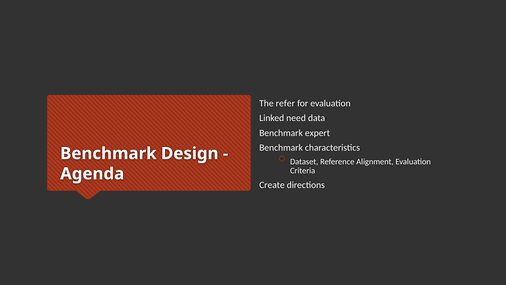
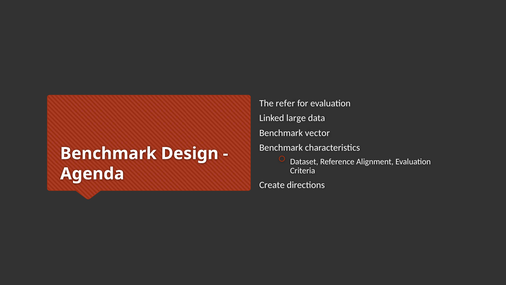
need: need -> large (296, 118)
expert: expert -> vector (317, 133)
